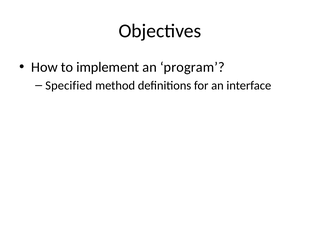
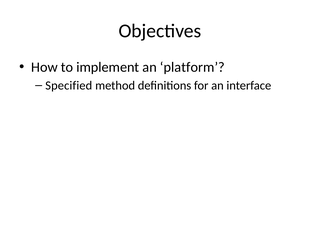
program: program -> platform (192, 67)
